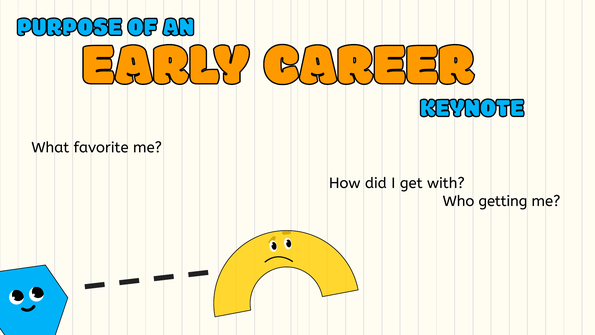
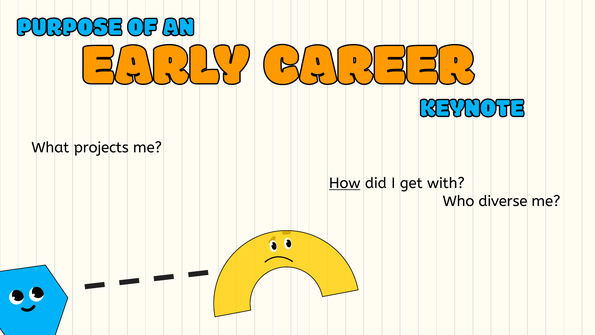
favorite: favorite -> projects (101, 147)
How underline: none -> present (345, 183)
getting: getting -> diverse (503, 201)
